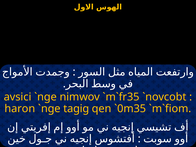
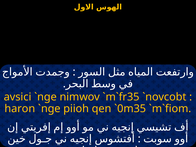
tagig: tagig -> piioh (76, 109)
